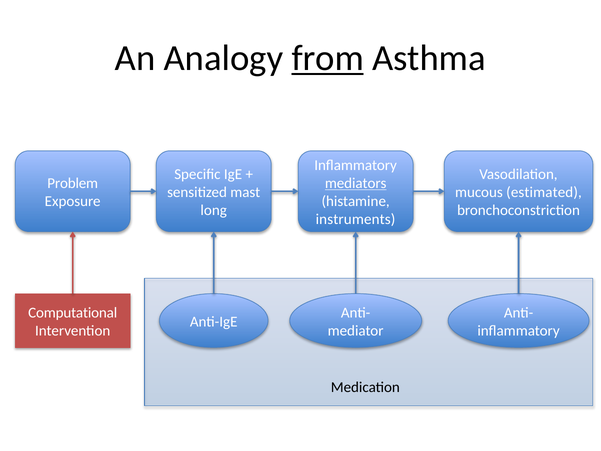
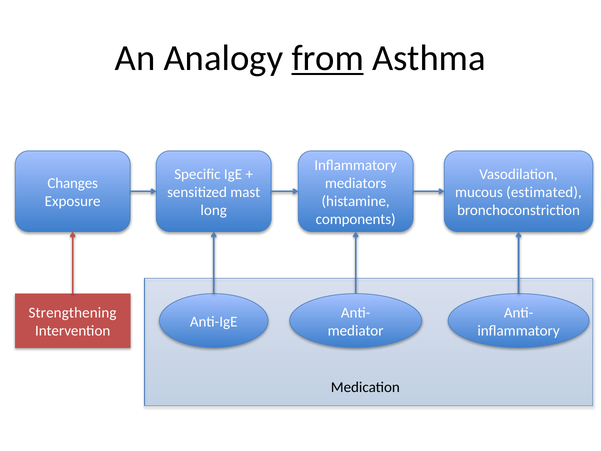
Problem: Problem -> Changes (73, 183)
mediators underline: present -> none (356, 183)
instruments: instruments -> components (356, 219)
Computational: Computational -> Strengthening (73, 312)
